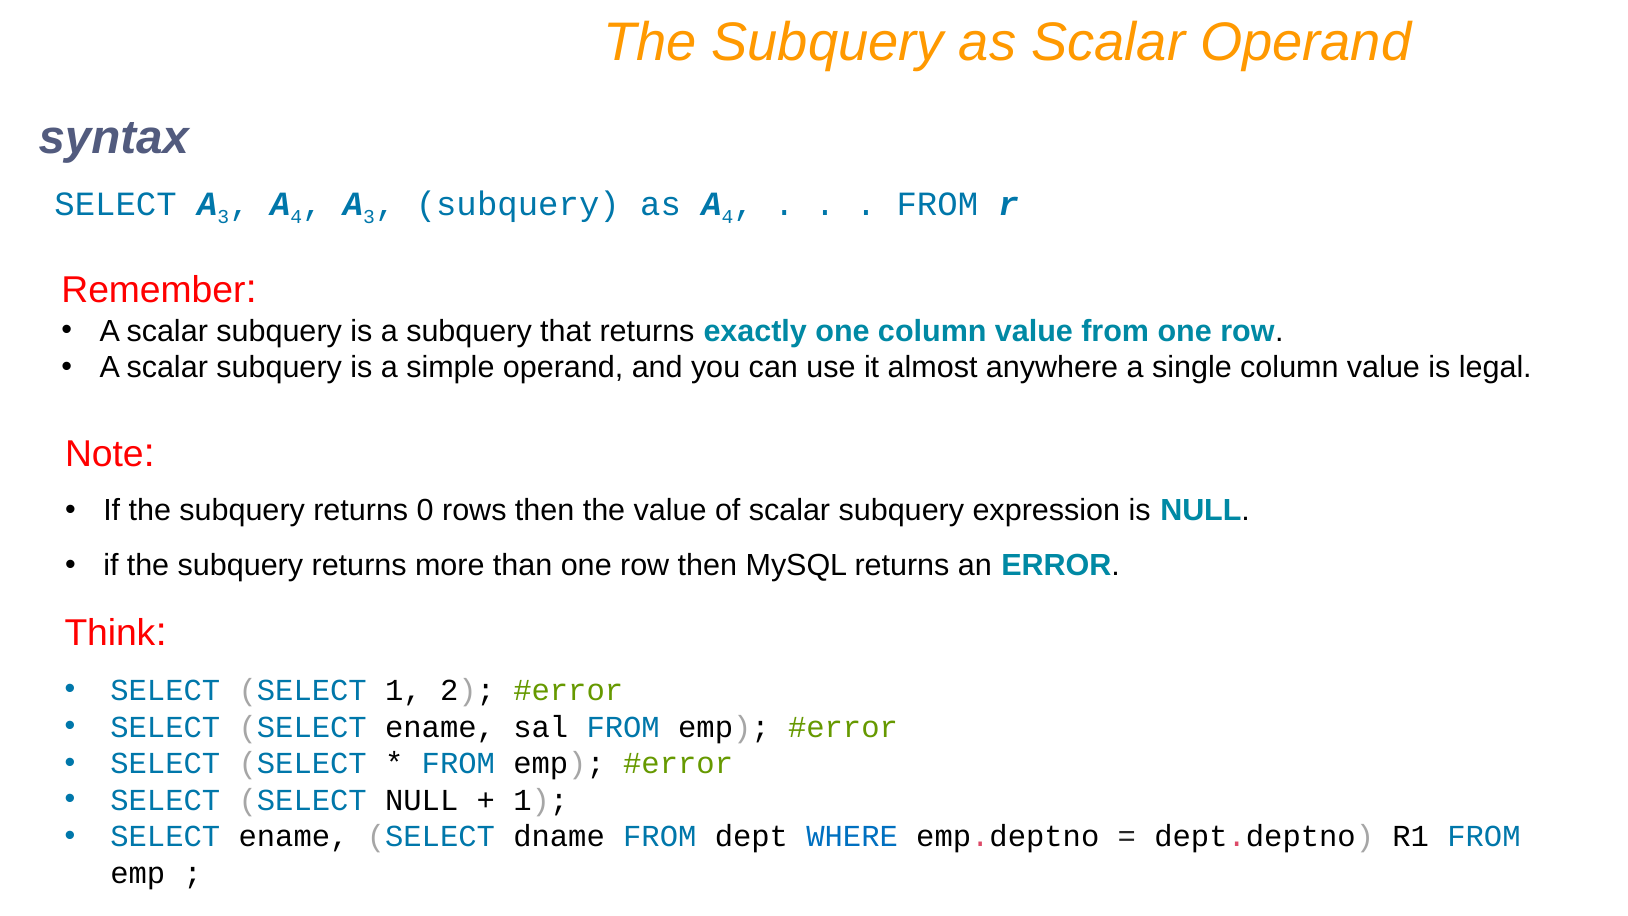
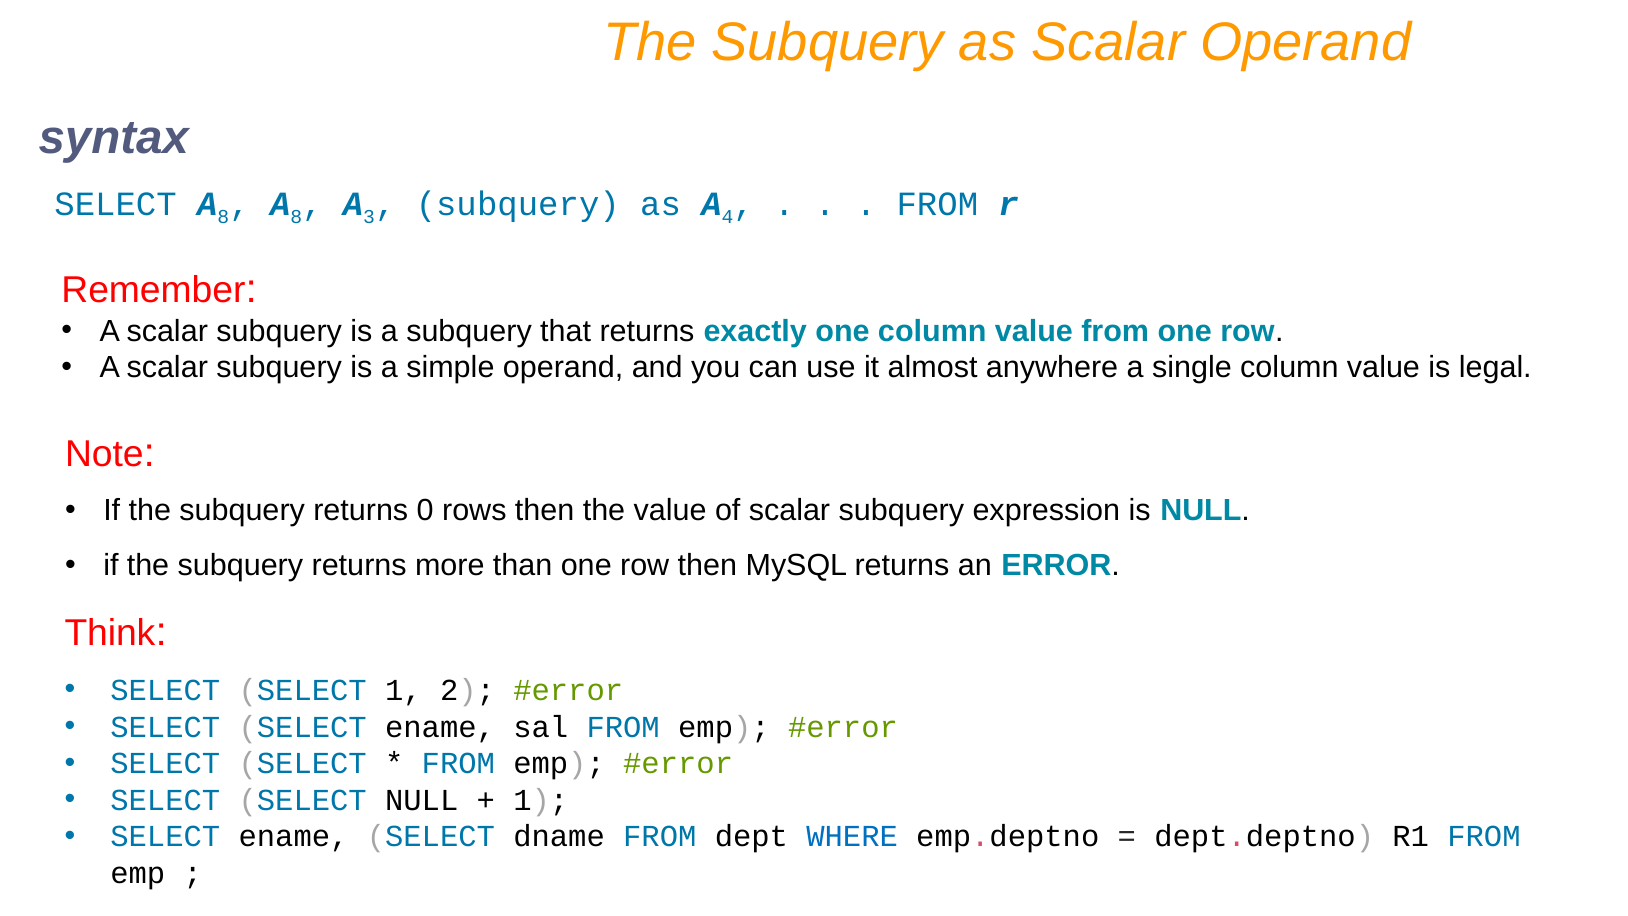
SELECT A 3: 3 -> 8 (223, 217)
4: 4 -> 8 (296, 217)
